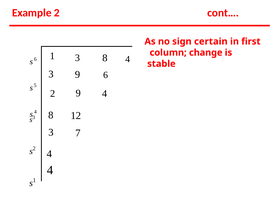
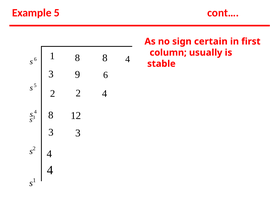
Example 2: 2 -> 5 (57, 13)
change: change -> usually (206, 53)
1 3: 3 -> 8 (77, 58)
2 9: 9 -> 2 (78, 93)
3 7: 7 -> 3 (78, 133)
